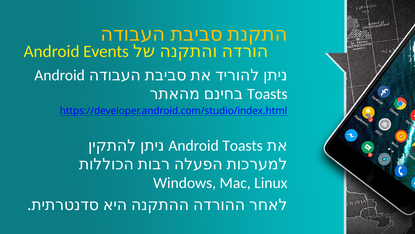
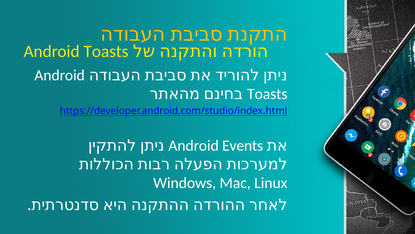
Events: Events -> Toasts (106, 51)
Toasts: Toasts -> Events (243, 145)
